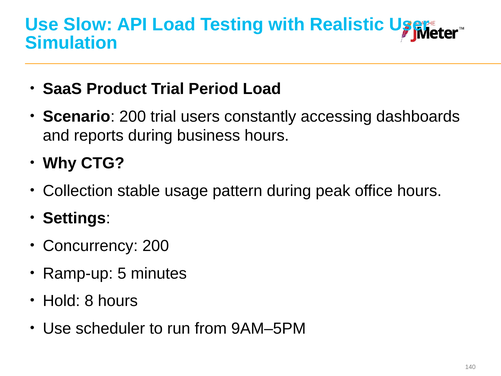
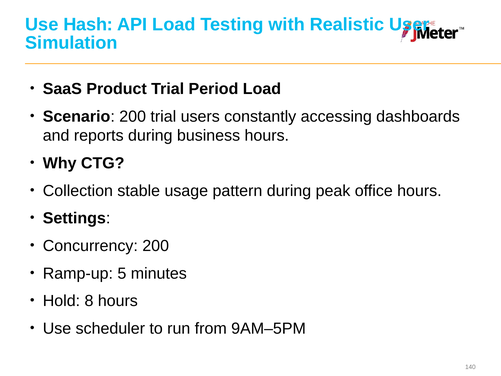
Slow: Slow -> Hash (88, 25)
